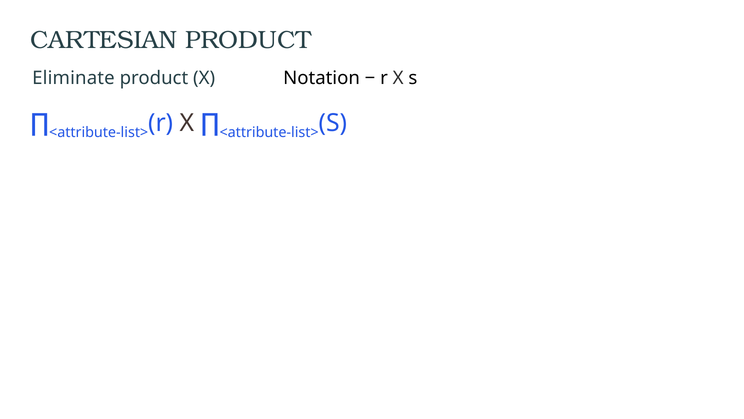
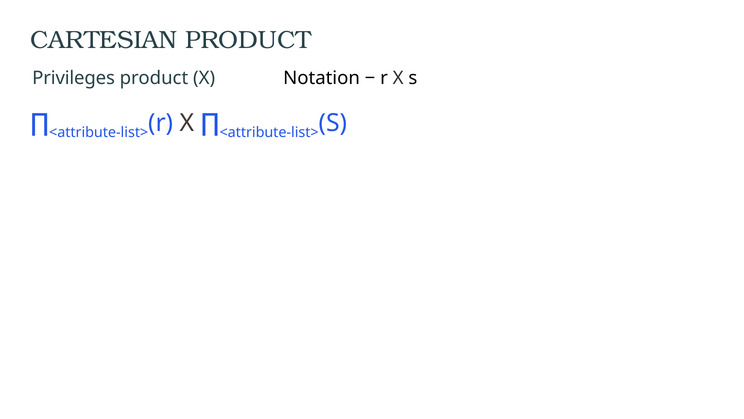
Eliminate: Eliminate -> Privileges (74, 78)
